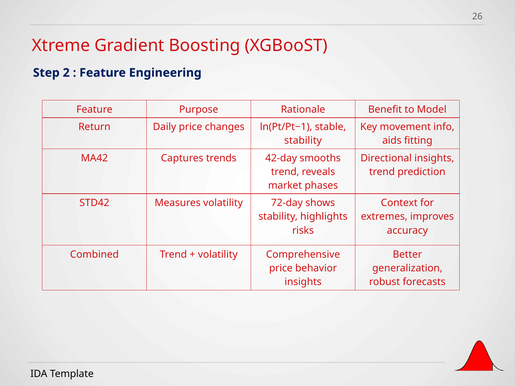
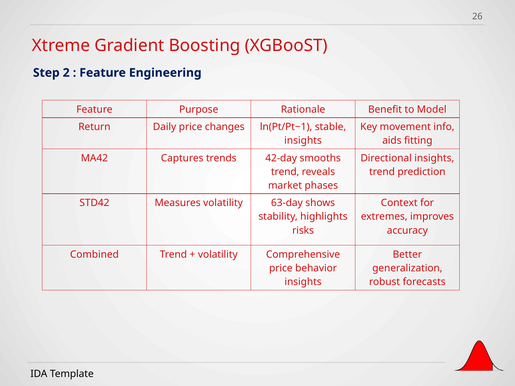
stability: stability -> insights (303, 141)
72-day: 72-day -> 63-day (287, 203)
